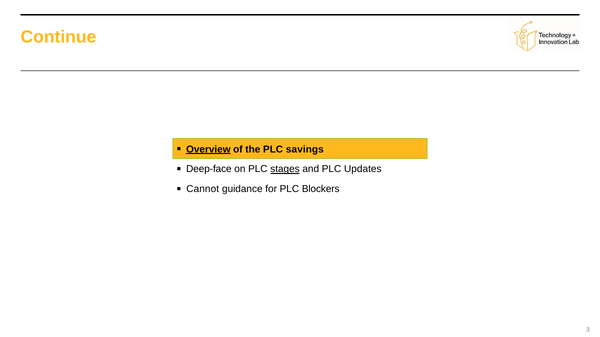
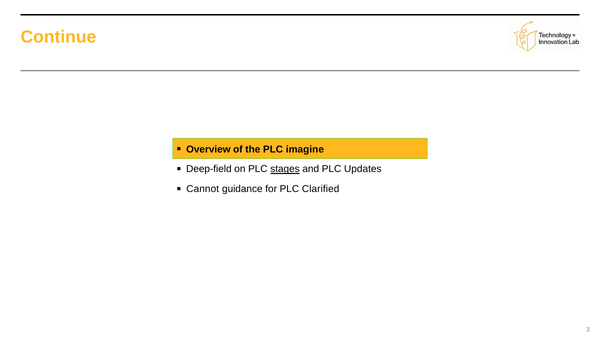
Overview underline: present -> none (208, 149)
savings: savings -> imagine (305, 149)
Deep-face: Deep-face -> Deep-field (209, 169)
Blockers: Blockers -> Clarified (321, 189)
